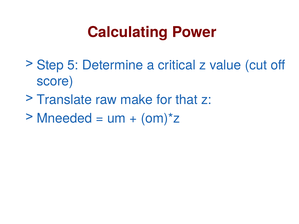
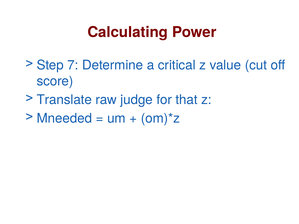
5: 5 -> 7 (73, 65)
make: make -> judge (137, 100)
